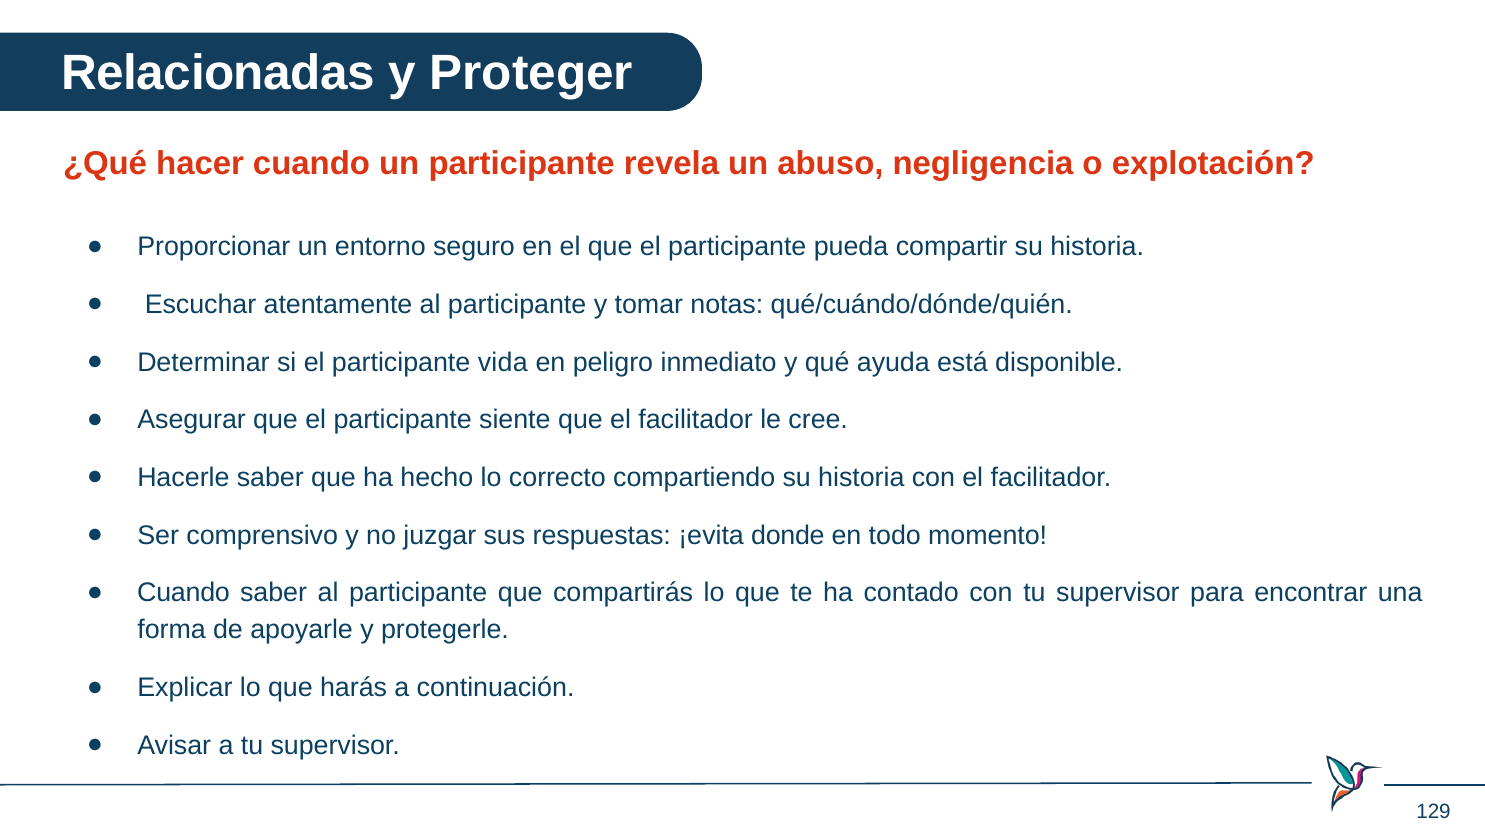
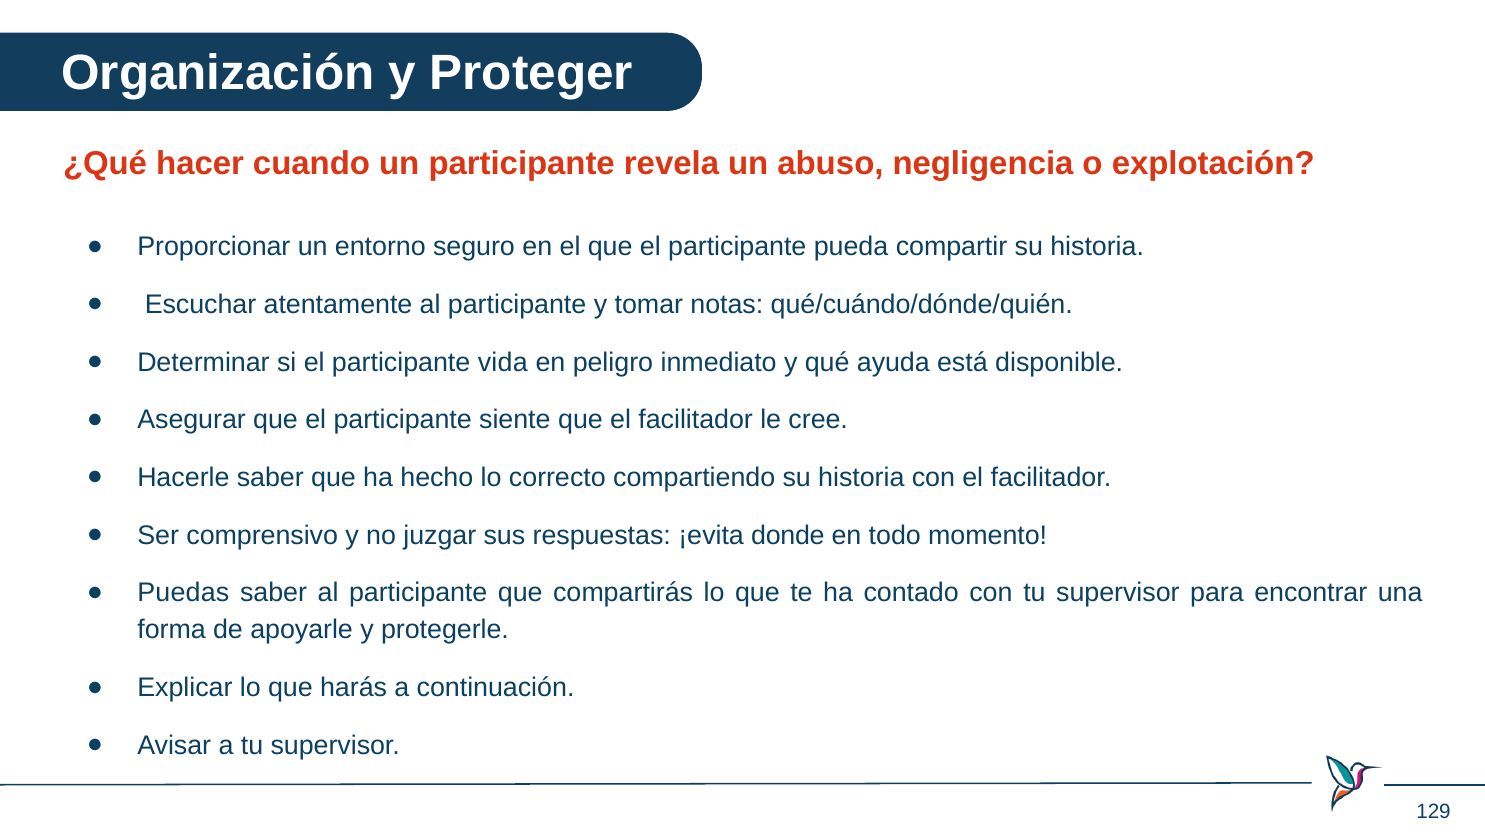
Relacionadas: Relacionadas -> Organización (218, 73)
Cuando: Cuando -> Puedas (183, 593)
